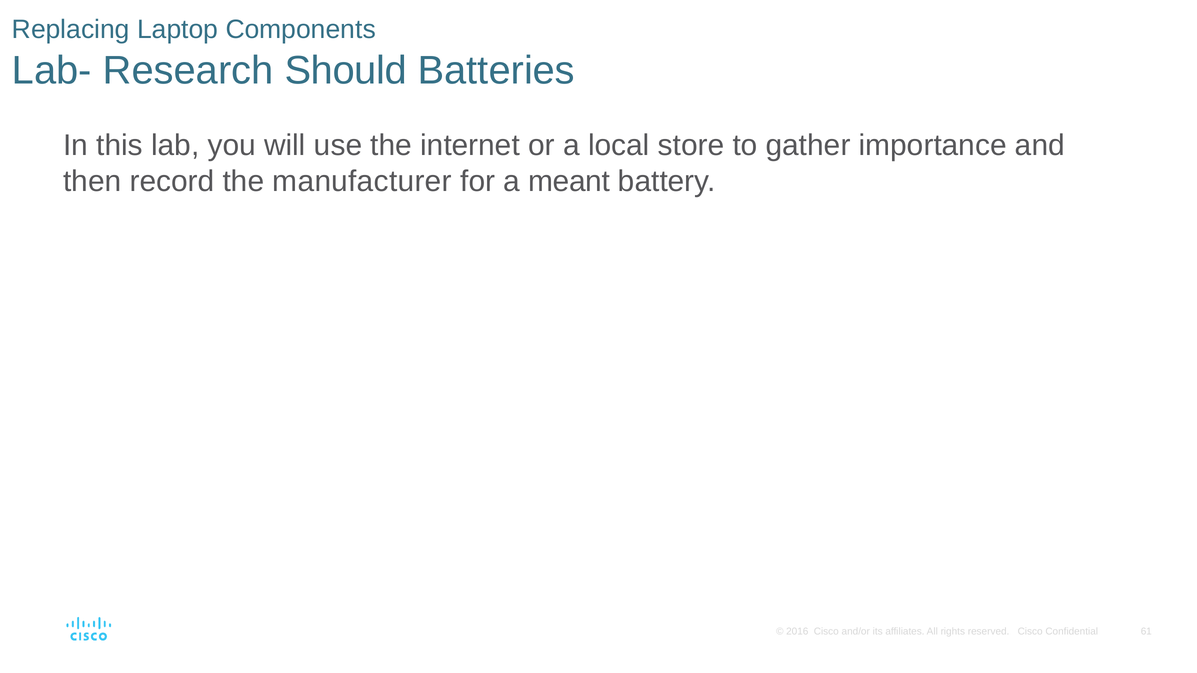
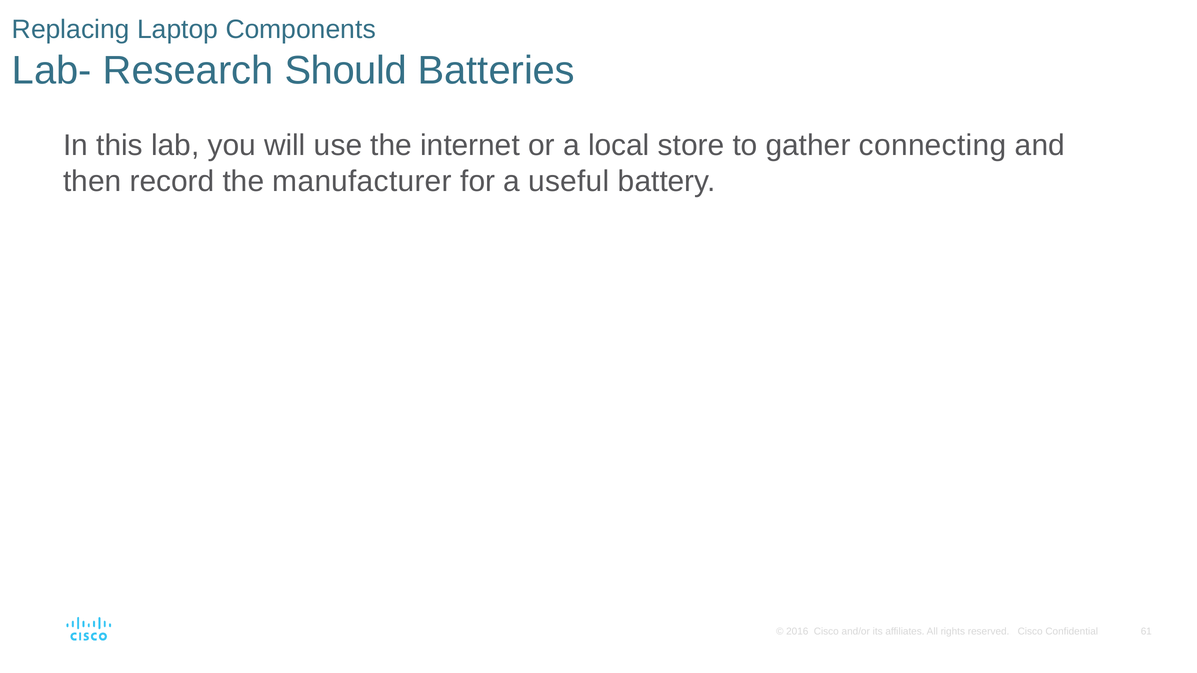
importance: importance -> connecting (933, 146)
meant: meant -> useful (569, 182)
